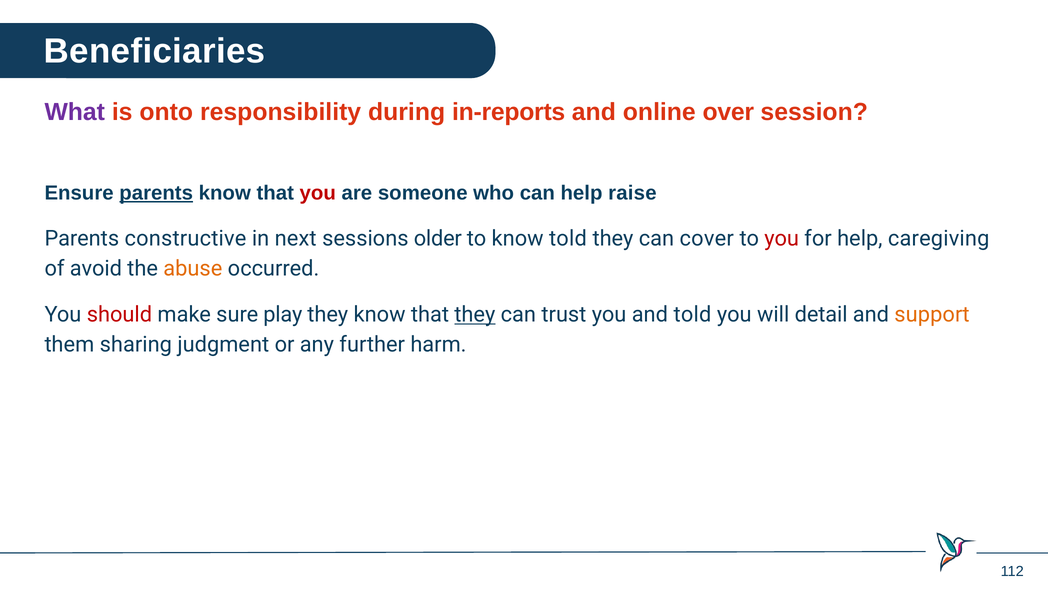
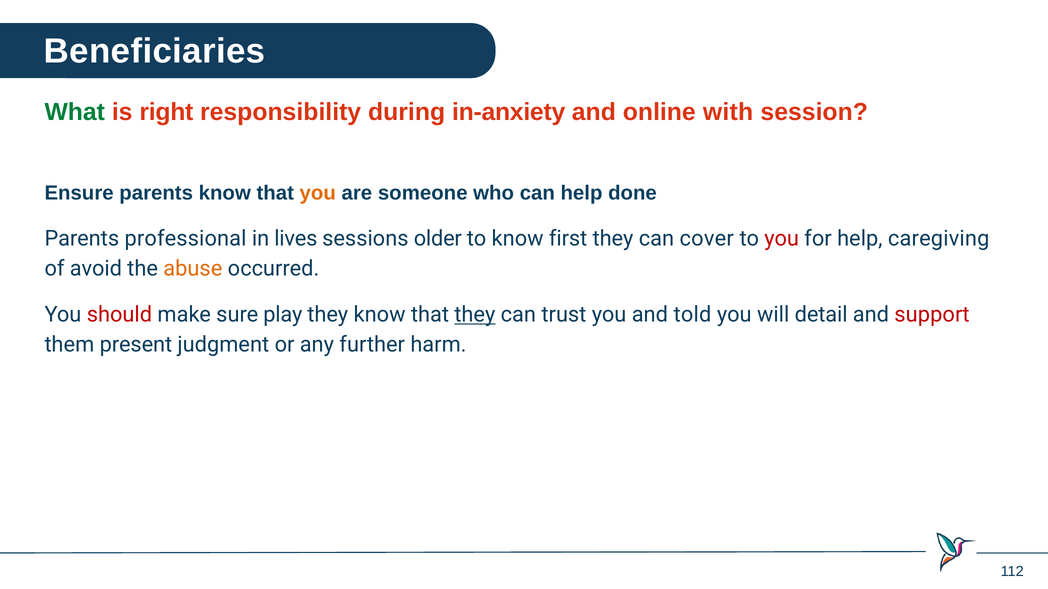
What colour: purple -> green (75, 112)
onto: onto -> right (166, 112)
in-reports: in-reports -> in-anxiety (509, 112)
over: over -> with (728, 112)
parents underline: present -> none (156, 193)
you colour: red -> orange (318, 193)
raise: raise -> done (632, 193)
constructive: constructive -> professional (186, 239)
next: next -> lives (296, 239)
know told: told -> first (568, 239)
support colour: orange -> red (932, 315)
sharing: sharing -> present (136, 345)
